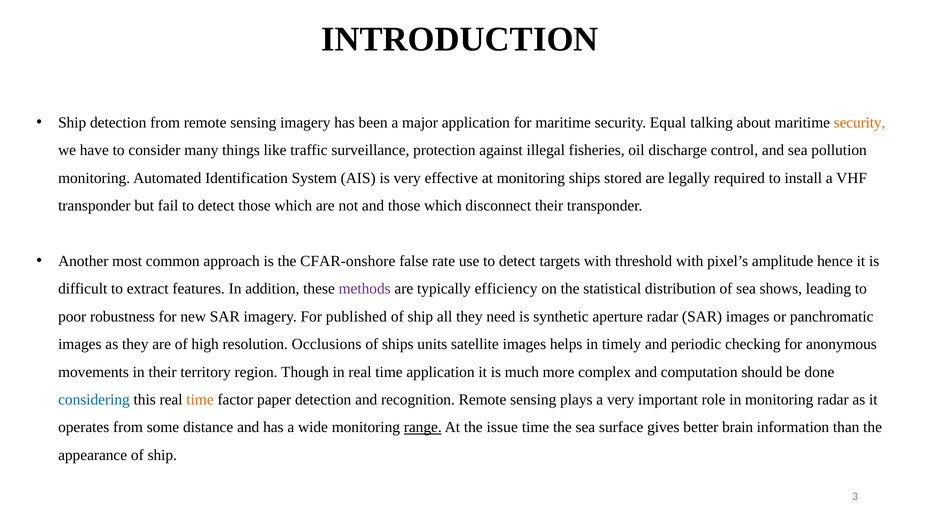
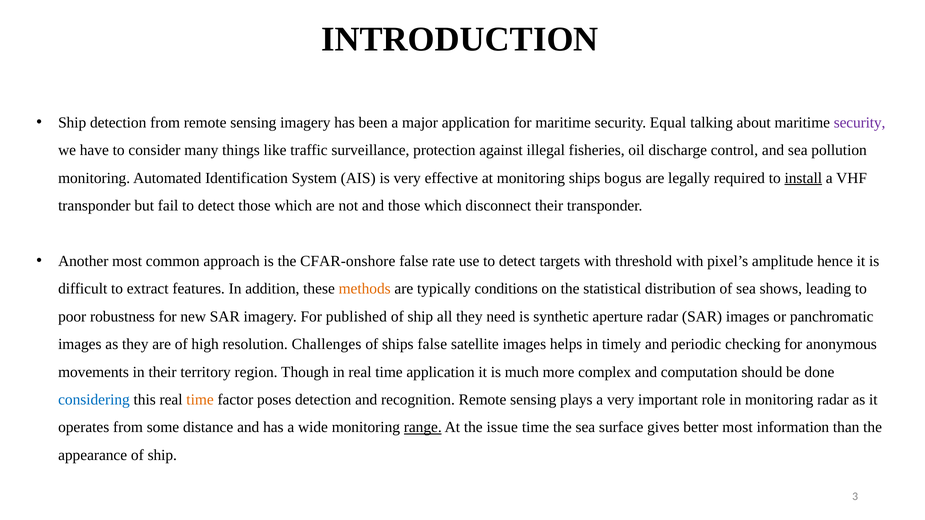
security colour: orange -> purple (860, 123)
stored: stored -> bogus (623, 178)
install underline: none -> present (803, 178)
methods colour: purple -> orange (365, 289)
efficiency: efficiency -> conditions (506, 289)
Occlusions: Occlusions -> Challenges (327, 344)
ships units: units -> false (432, 344)
paper: paper -> poses (274, 400)
better brain: brain -> most (737, 428)
